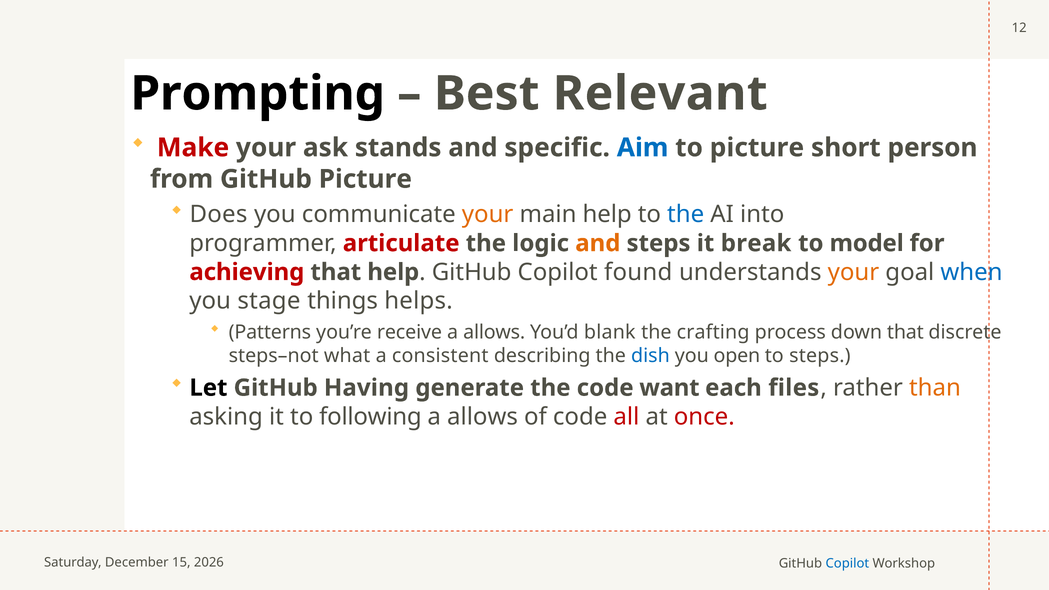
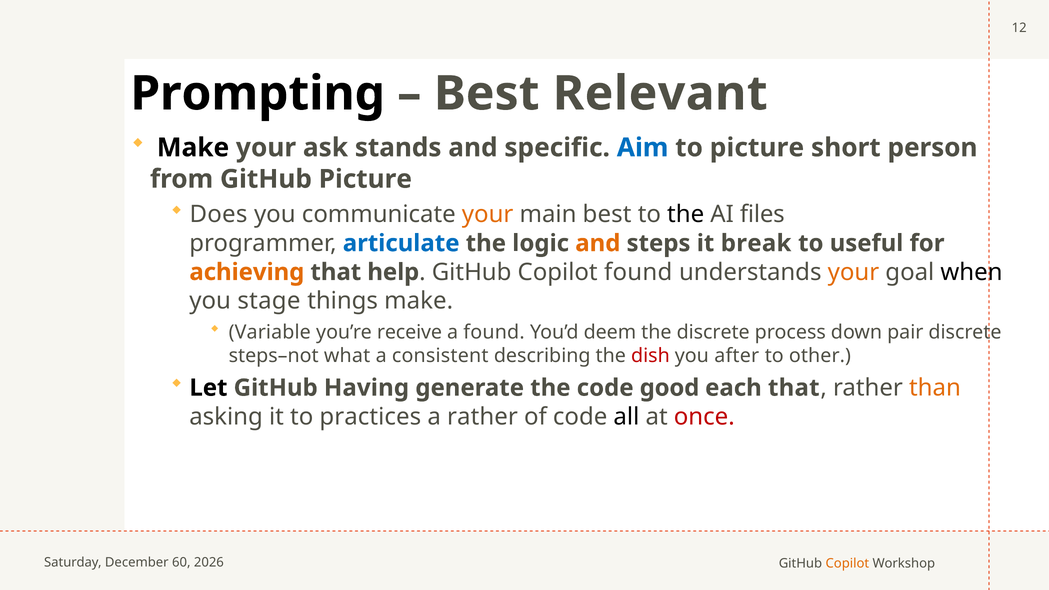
Make colour: red -> black (193, 148)
main help: help -> best (607, 215)
the colour: blue -> black (686, 215)
into: into -> files (762, 215)
articulate colour: red -> blue (401, 243)
model: model -> useful (867, 243)
achieving colour: red -> orange (247, 272)
when colour: blue -> black (972, 272)
things helps: helps -> make (419, 301)
Patterns: Patterns -> Variable (270, 332)
allows: allows -> found (494, 332)
blank: blank -> deem (610, 332)
the crafting: crafting -> discrete (713, 332)
down that: that -> pair (905, 332)
dish colour: blue -> red (650, 356)
open: open -> after (737, 356)
to steps: steps -> other (820, 356)
want: want -> good (669, 388)
each files: files -> that (794, 388)
following: following -> practices (370, 417)
allows: allows -> rather (482, 417)
all colour: red -> black (626, 417)
15: 15 -> 60 (181, 562)
Copilot colour: blue -> orange (847, 563)
